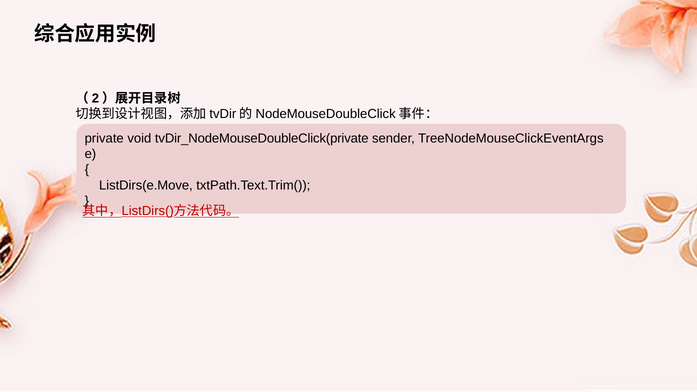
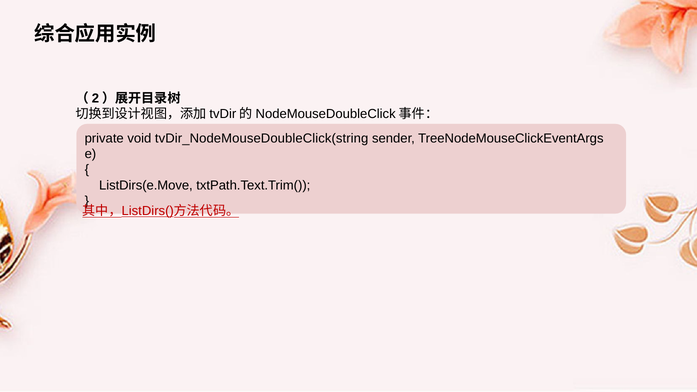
tvDir_NodeMouseDoubleClick(private: tvDir_NodeMouseDoubleClick(private -> tvDir_NodeMouseDoubleClick(string (262, 138)
